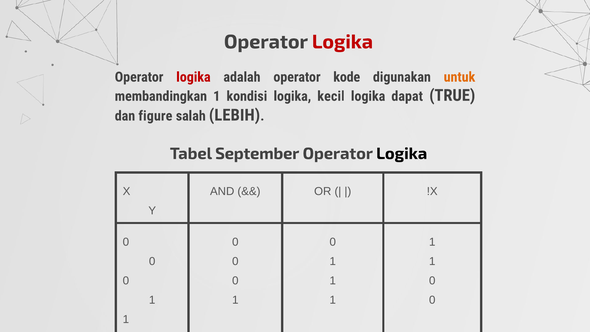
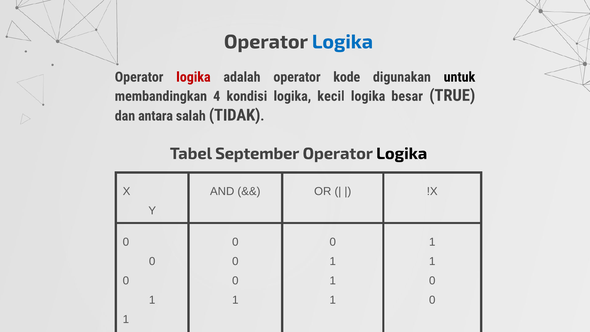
Logika colour: red -> blue (342, 42)
untuk colour: orange -> black (459, 77)
membandingkan 1: 1 -> 4 (217, 96)
dapat: dapat -> besar (407, 96)
figure: figure -> antara (156, 116)
LEBIH: LEBIH -> TIDAK (235, 115)
